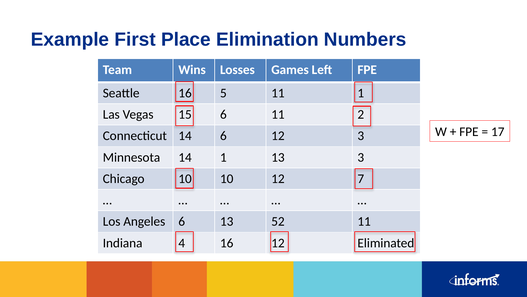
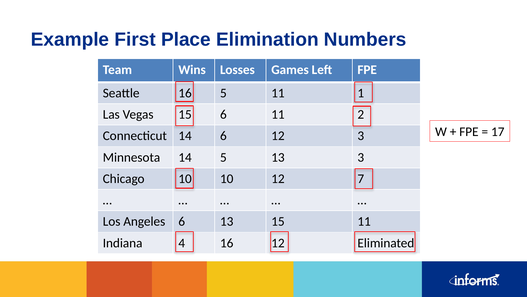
14 1: 1 -> 5 (223, 157)
13 52: 52 -> 15 (278, 221)
